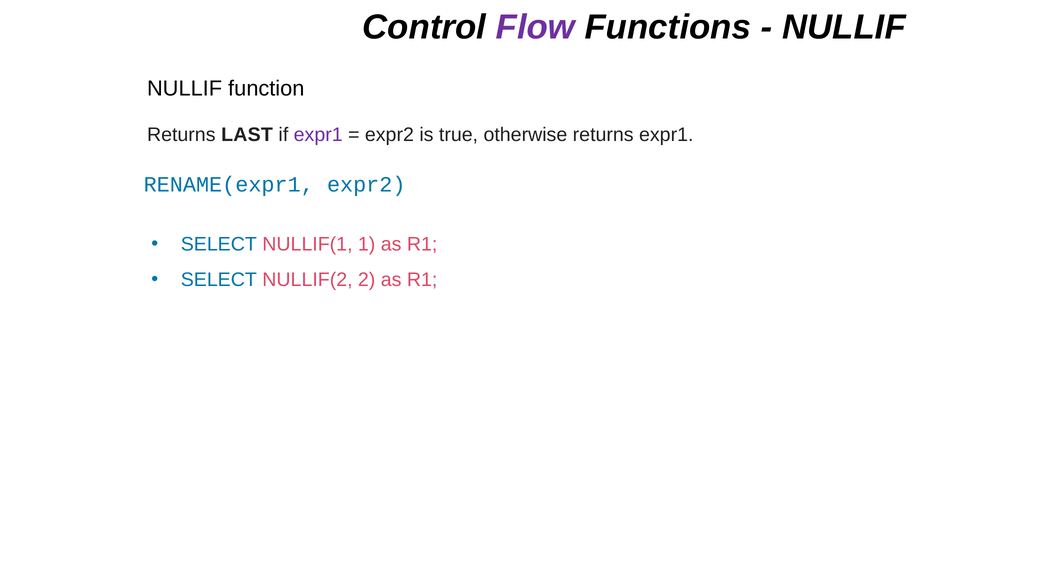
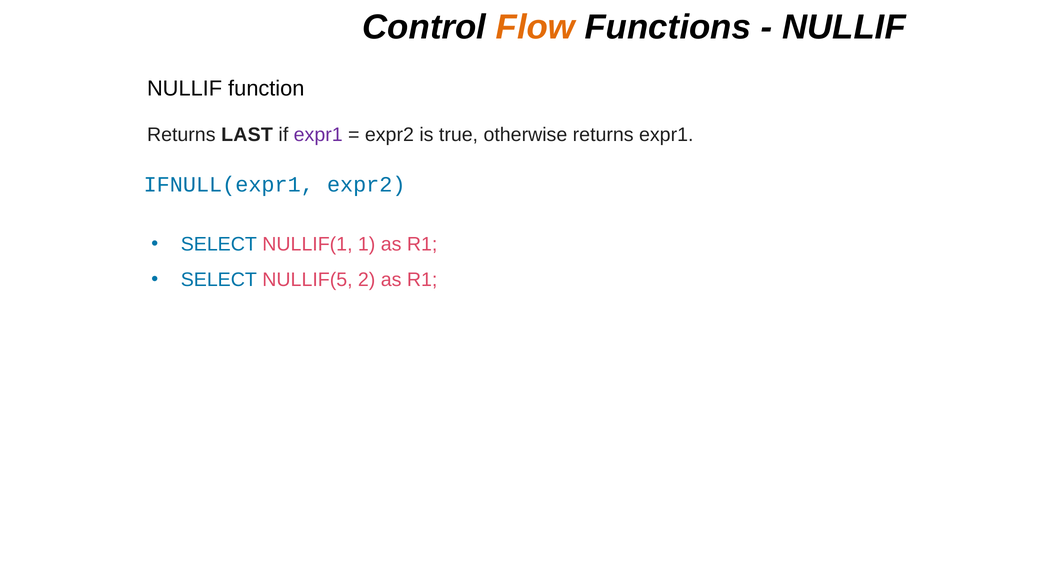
Flow colour: purple -> orange (535, 27)
RENAME(expr1: RENAME(expr1 -> IFNULL(expr1 (229, 185)
NULLIF(2: NULLIF(2 -> NULLIF(5 (307, 280)
